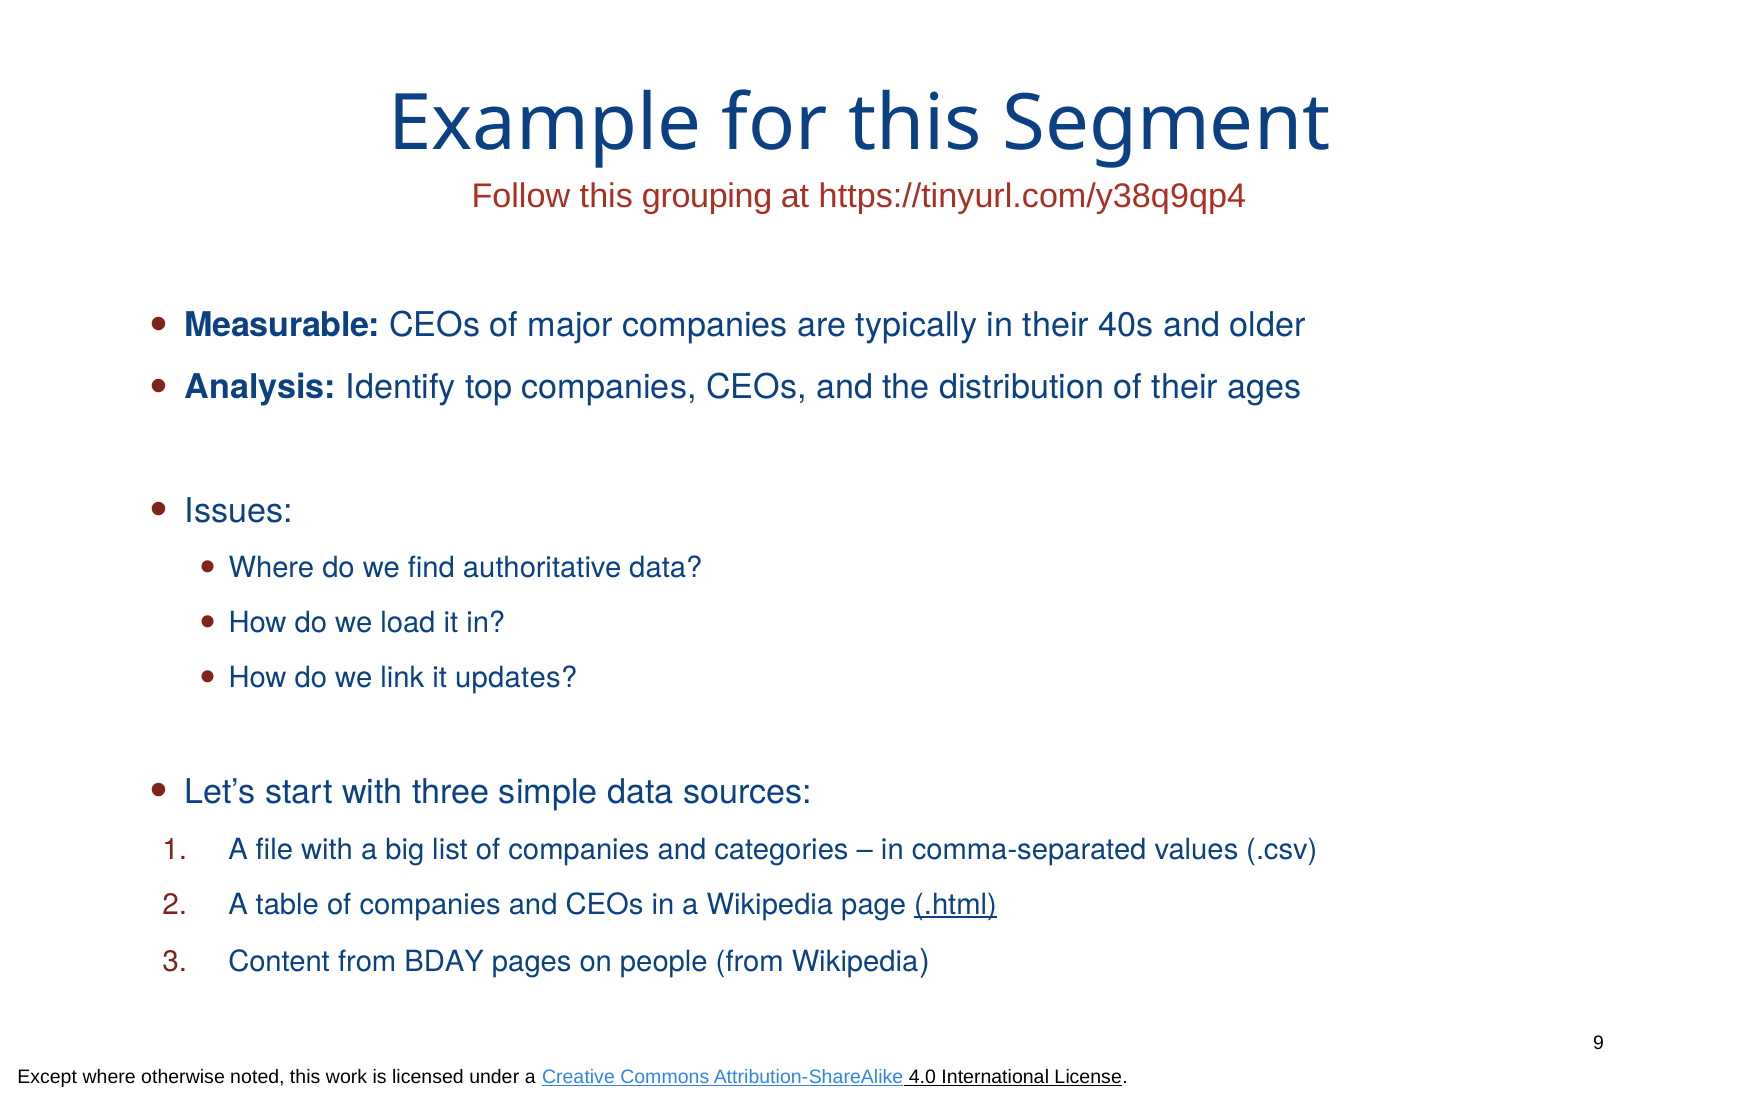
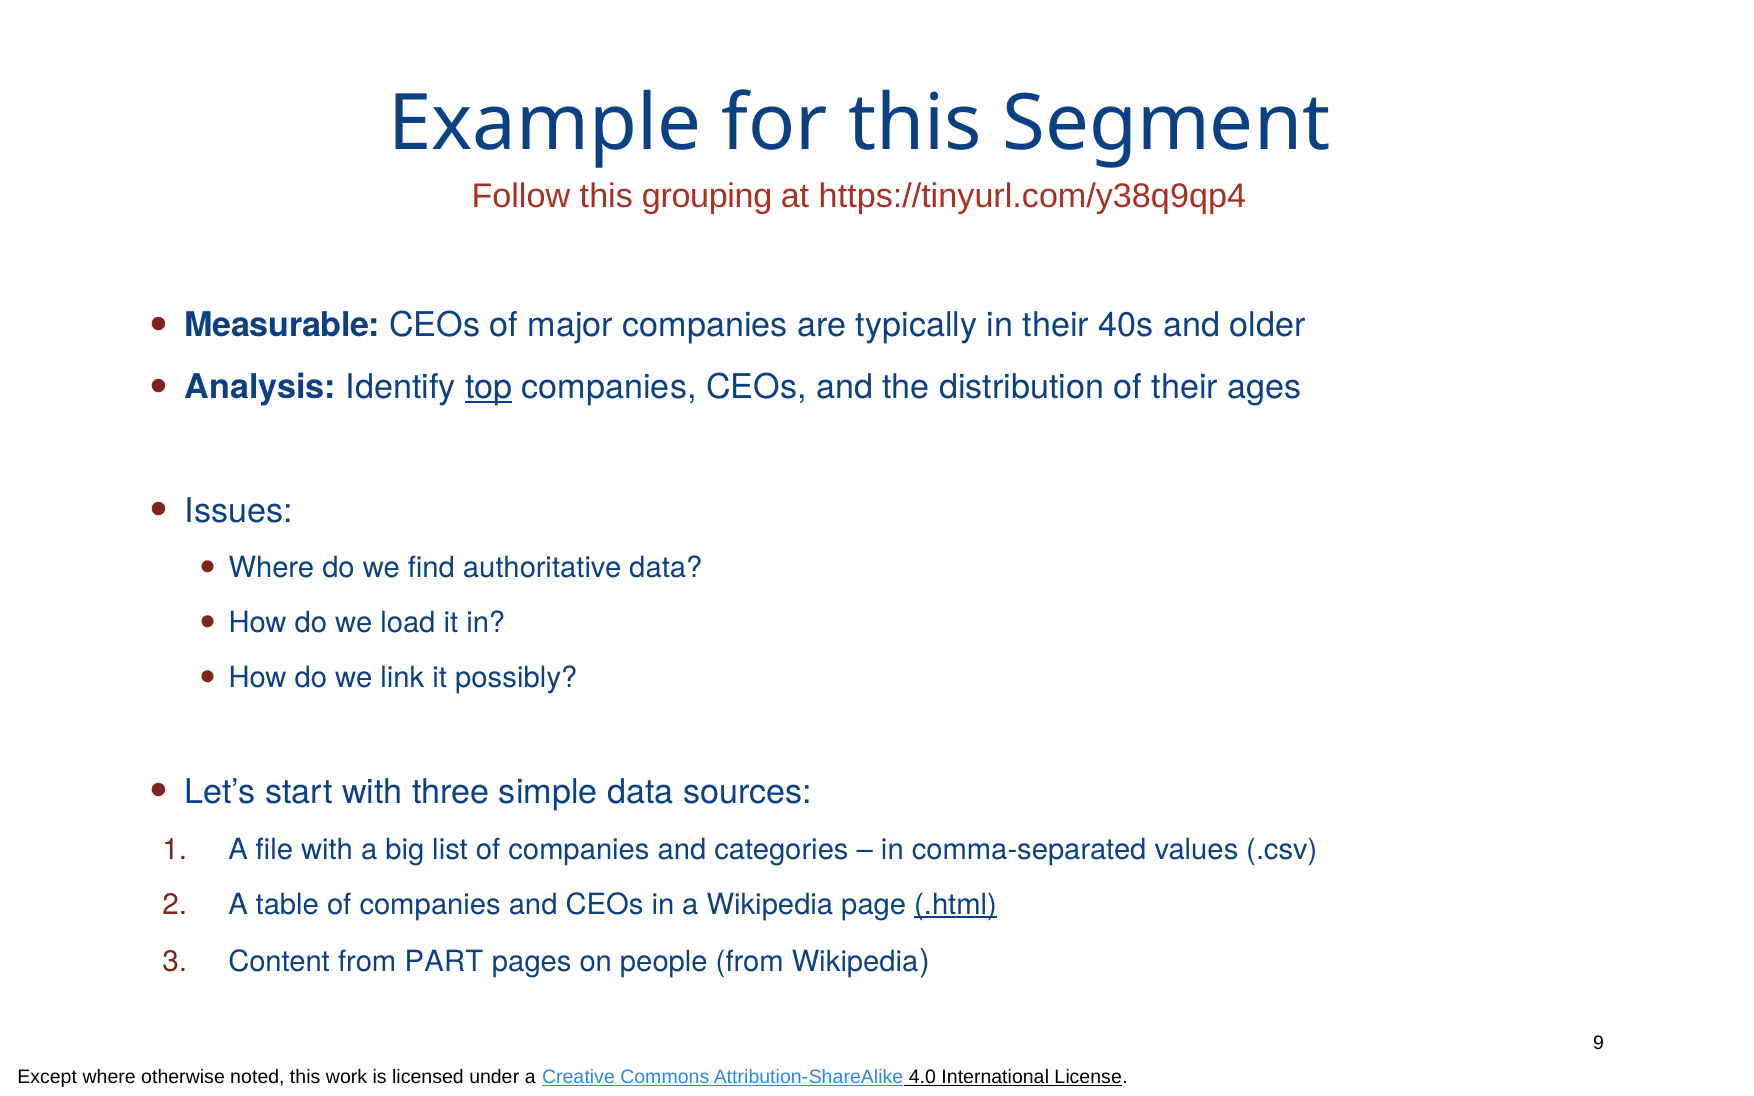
top underline: none -> present (489, 387)
updates: updates -> possibly (516, 678)
BDAY: BDAY -> PART (444, 962)
